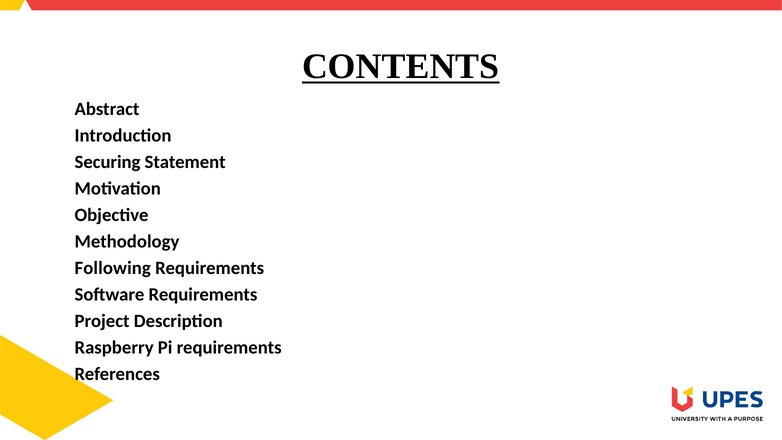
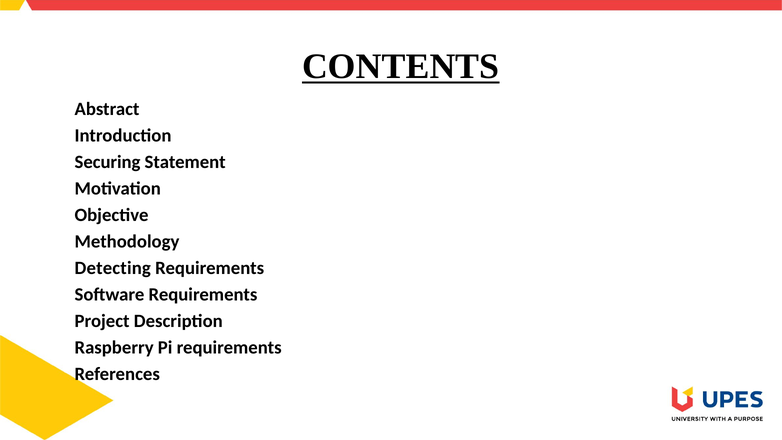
Following: Following -> Detecting (113, 268)
